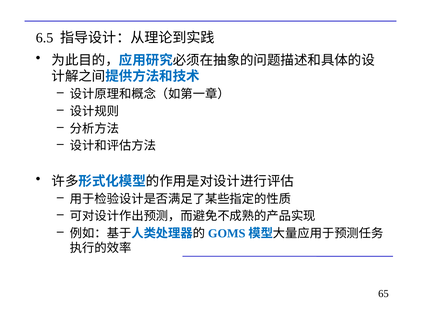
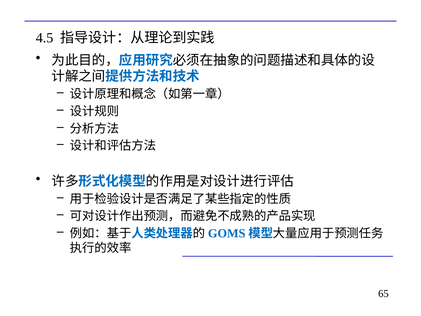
6.5: 6.5 -> 4.5 (45, 38)
